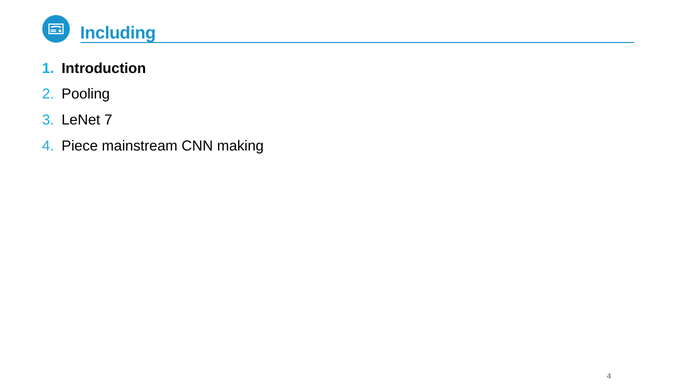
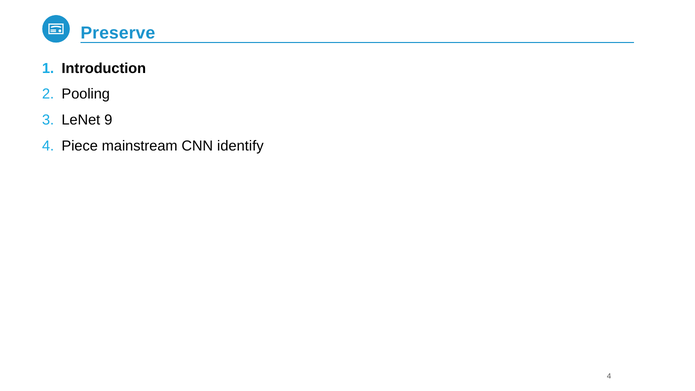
Including: Including -> Preserve (118, 33)
7: 7 -> 9 (108, 120)
making: making -> identify (240, 146)
